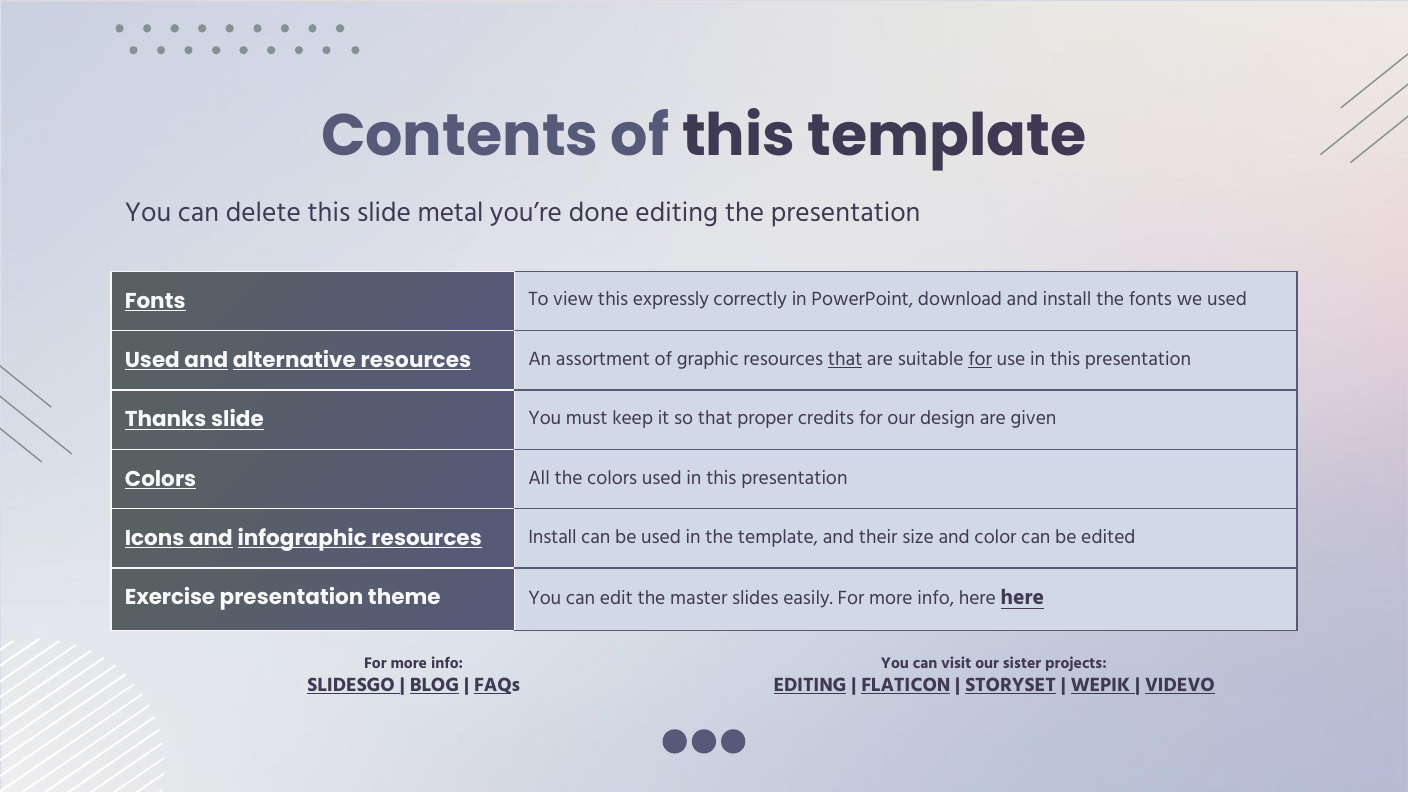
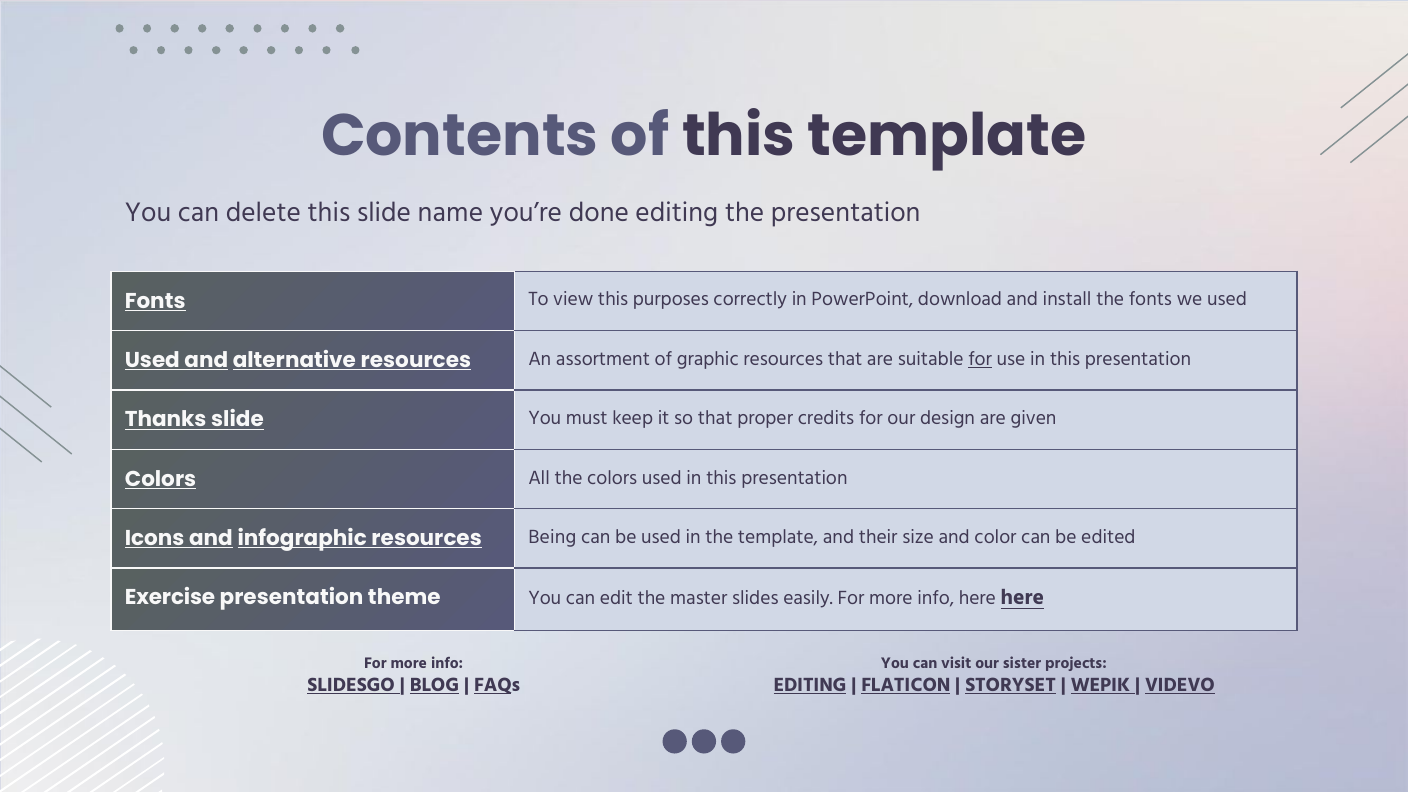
metal: metal -> name (450, 212)
expressly: expressly -> purposes (671, 300)
that underline: present -> none (845, 359)
Install: Install -> Being (552, 537)
